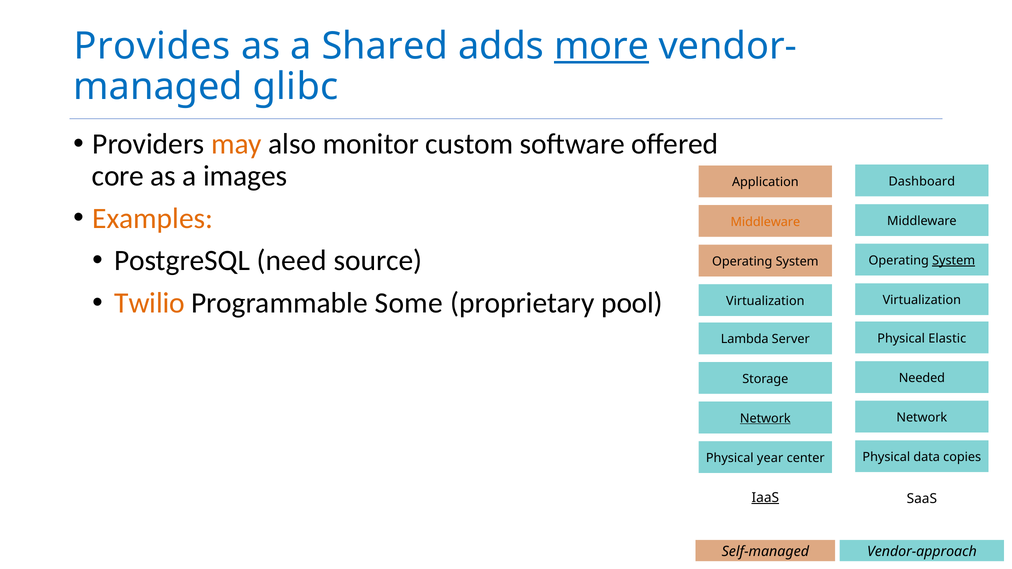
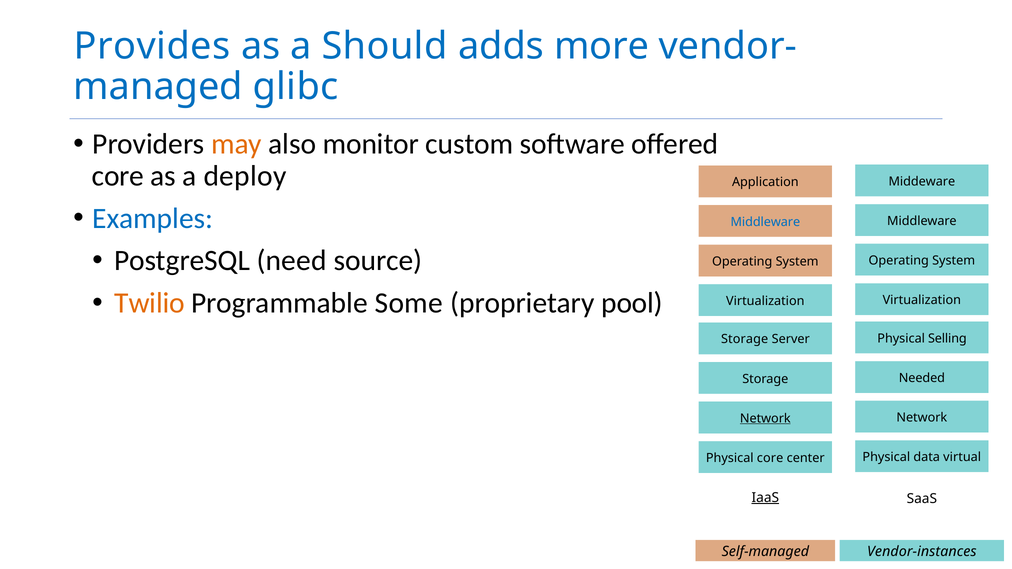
Shared: Shared -> Should (385, 46)
more underline: present -> none (602, 46)
images: images -> deploy (245, 176)
Dashboard: Dashboard -> Middeware (922, 181)
Examples colour: orange -> blue (153, 218)
Middleware colour: orange -> blue (765, 222)
System underline: present -> none (954, 261)
Elastic: Elastic -> Selling (947, 339)
Lambda: Lambda -> Storage (745, 339)
copies: copies -> virtual (962, 457)
Physical year: year -> core (770, 458)
Vendor-approach: Vendor-approach -> Vendor-instances (922, 552)
